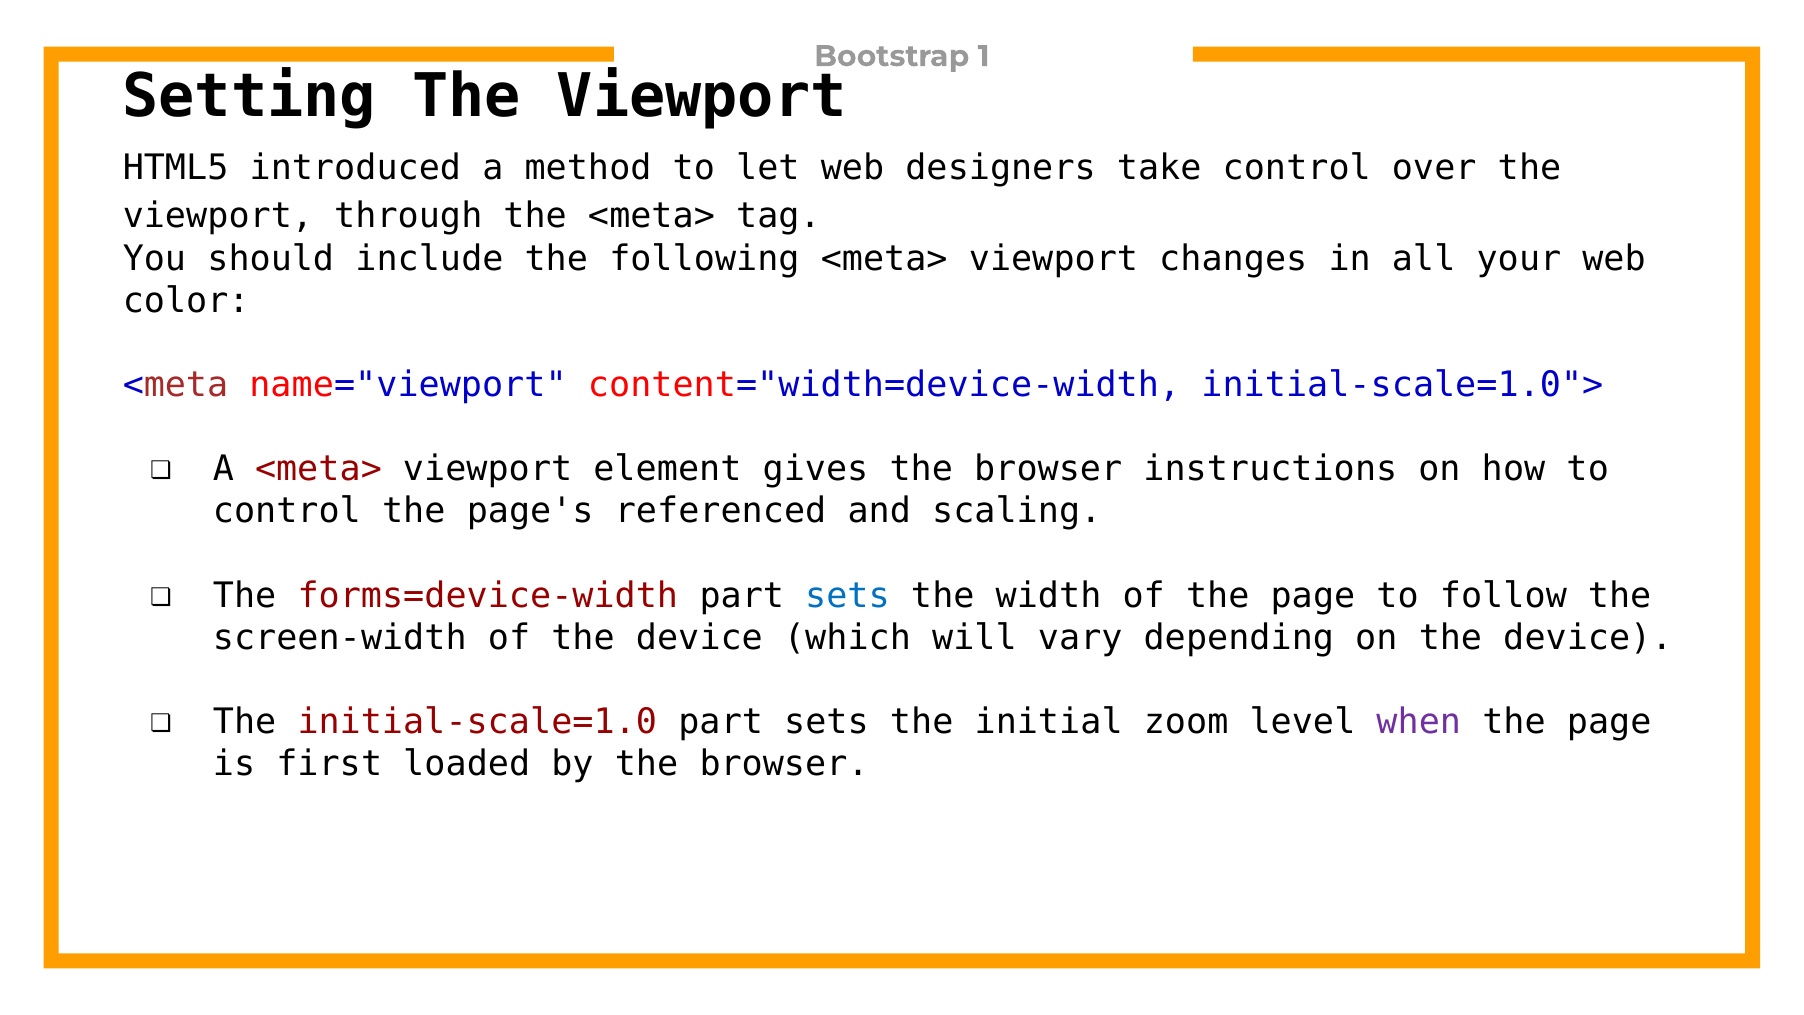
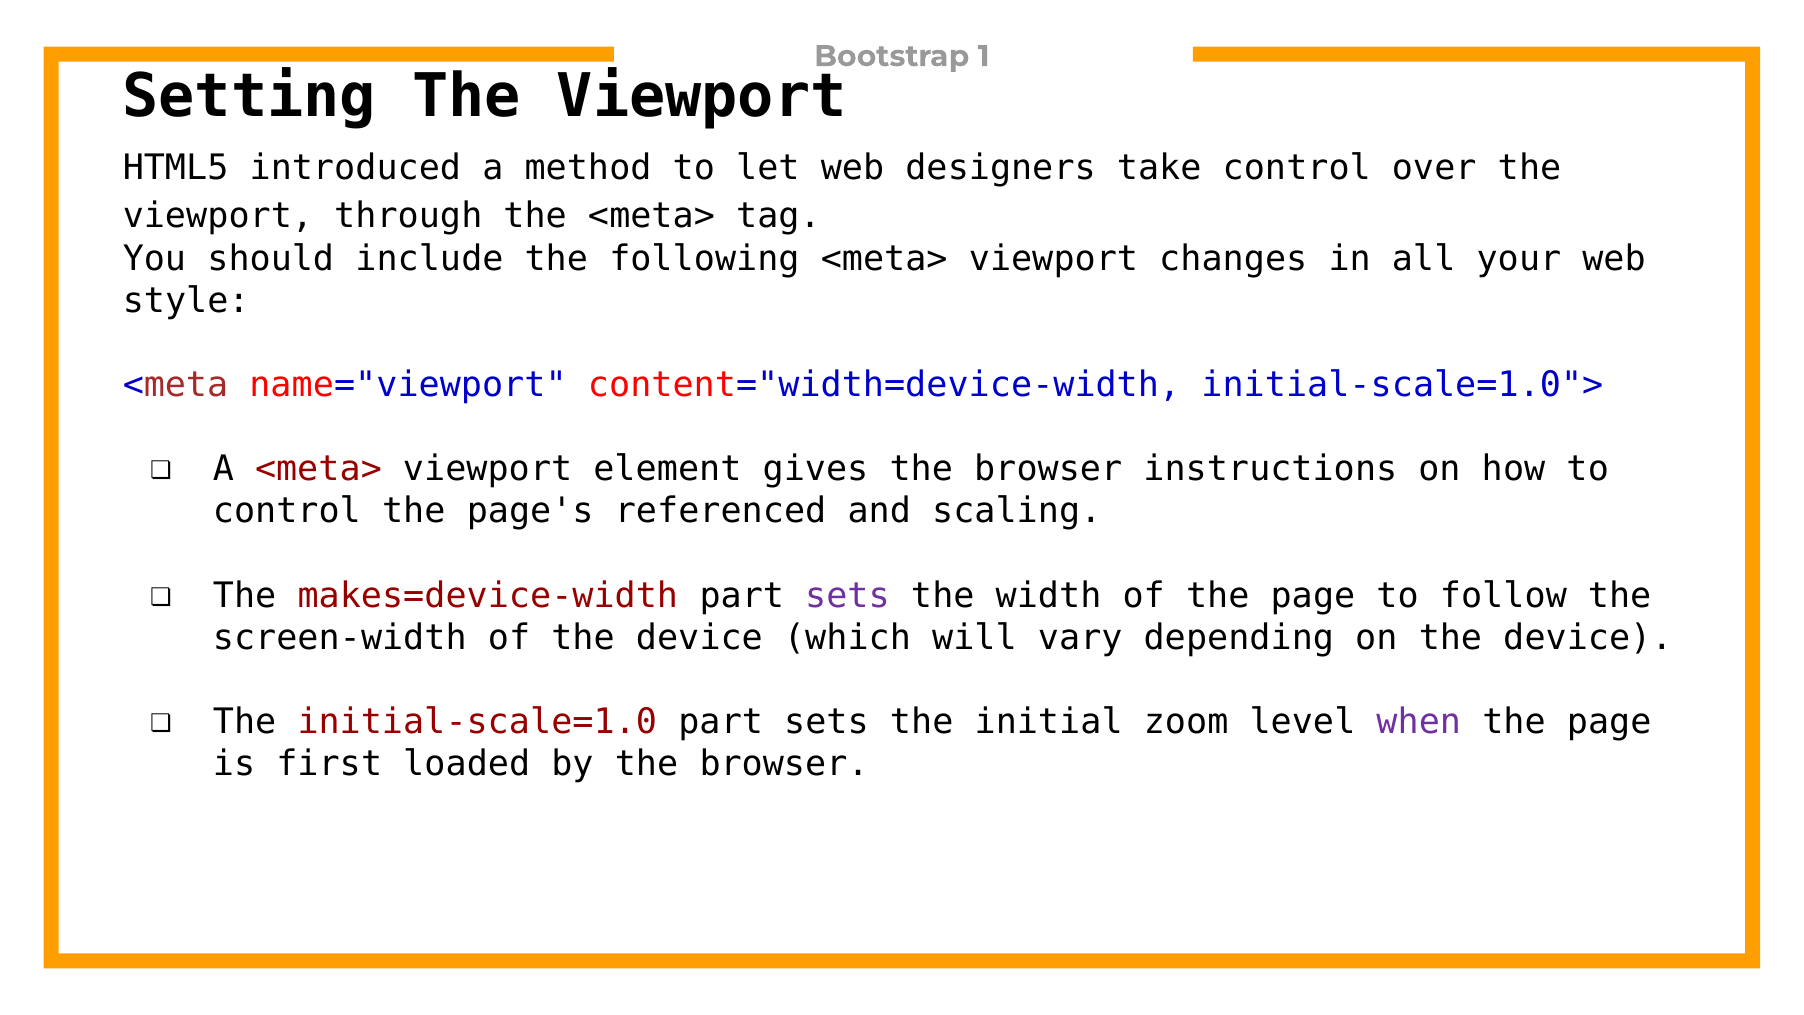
color: color -> style (186, 301)
forms=device-width: forms=device-width -> makes=device-width (488, 595)
sets colour: blue -> purple (847, 595)
